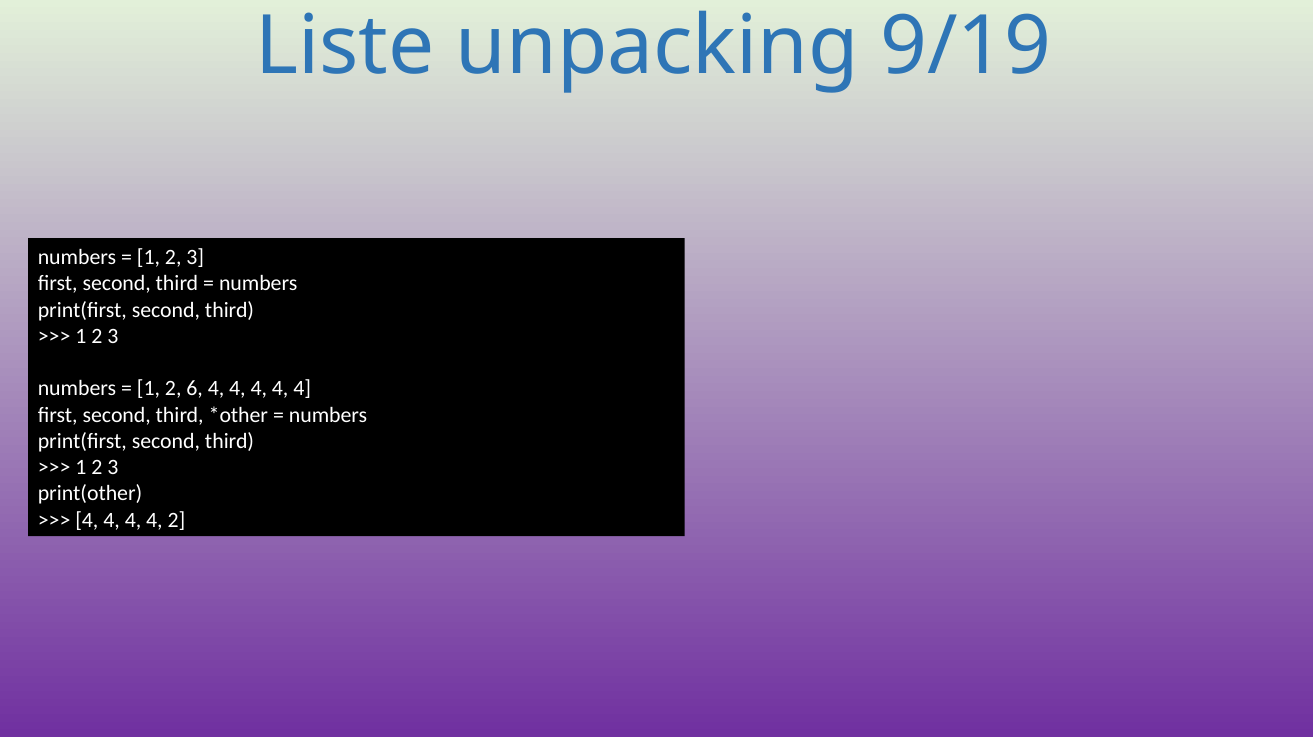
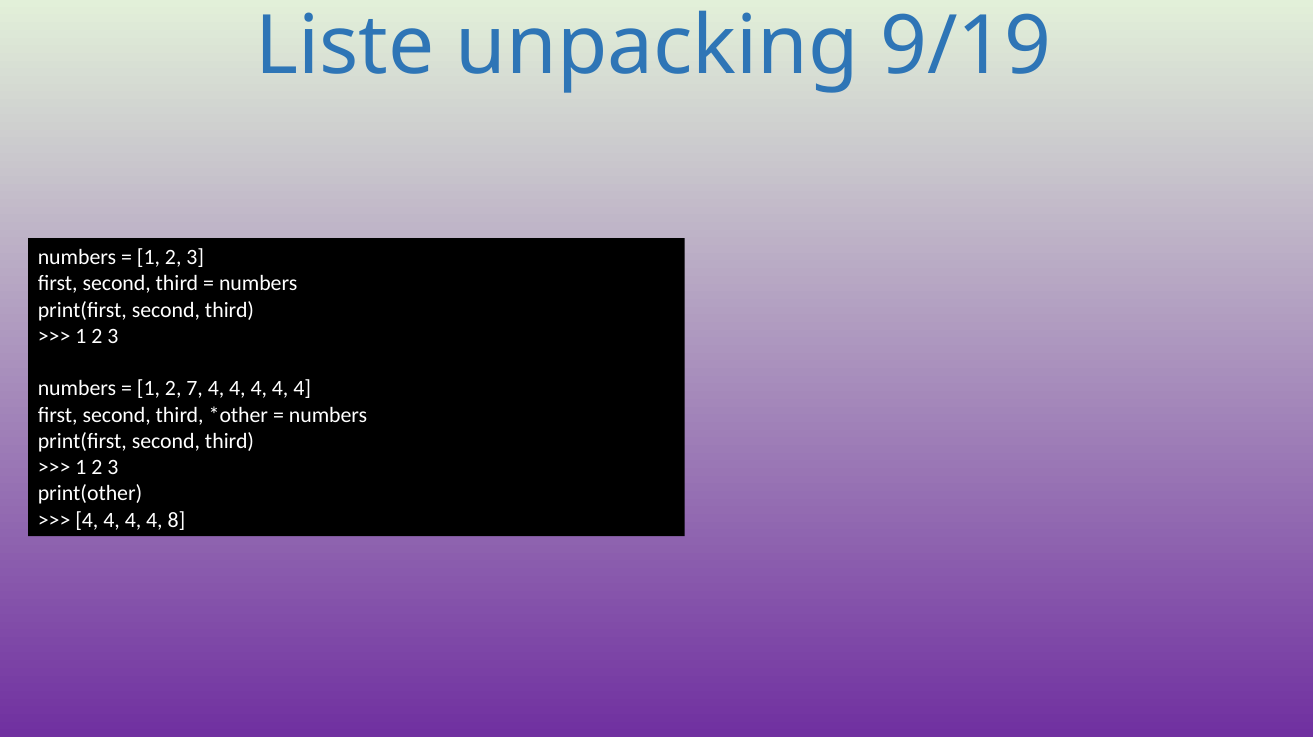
6: 6 -> 7 (195, 389)
4 2: 2 -> 8 (177, 520)
